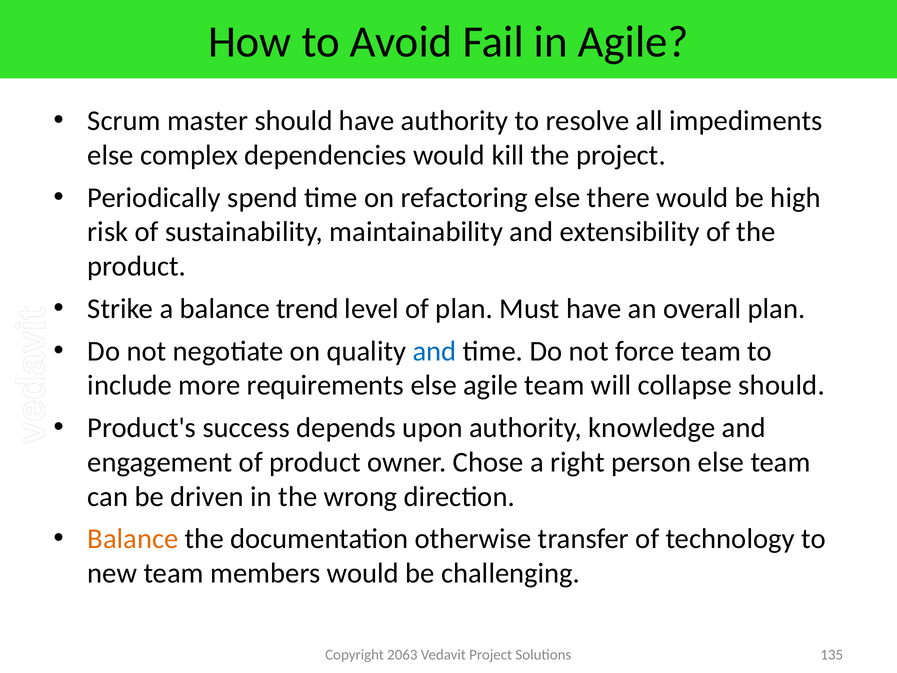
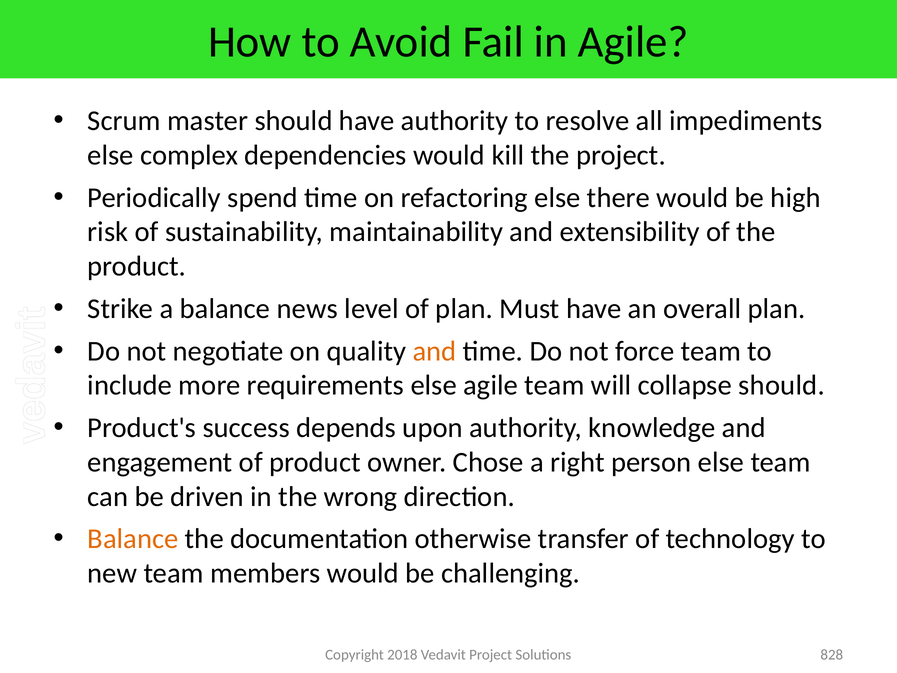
trend: trend -> news (307, 309)
and colour: blue -> orange (434, 351)
2063: 2063 -> 2018 (402, 655)
135: 135 -> 828 (832, 654)
